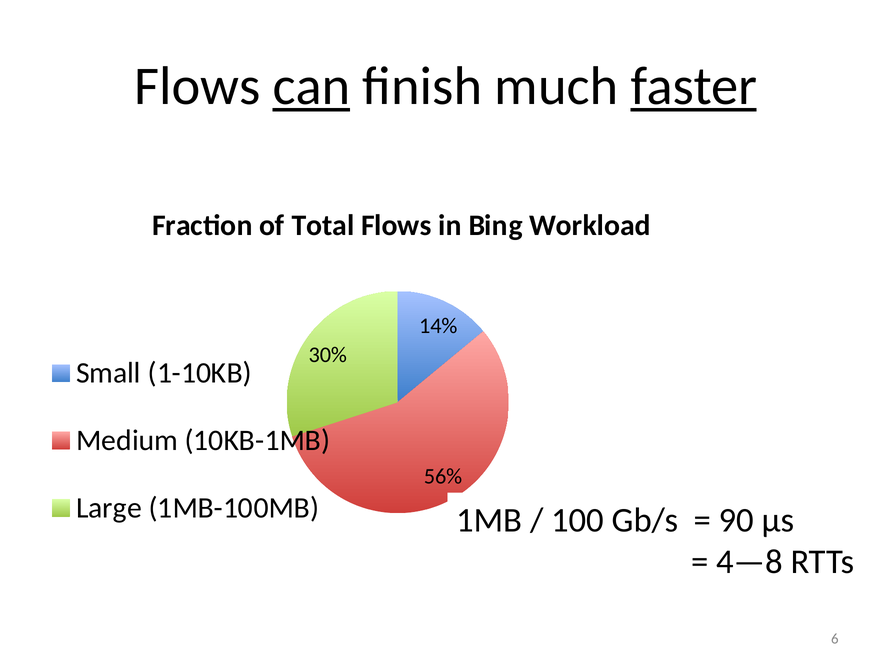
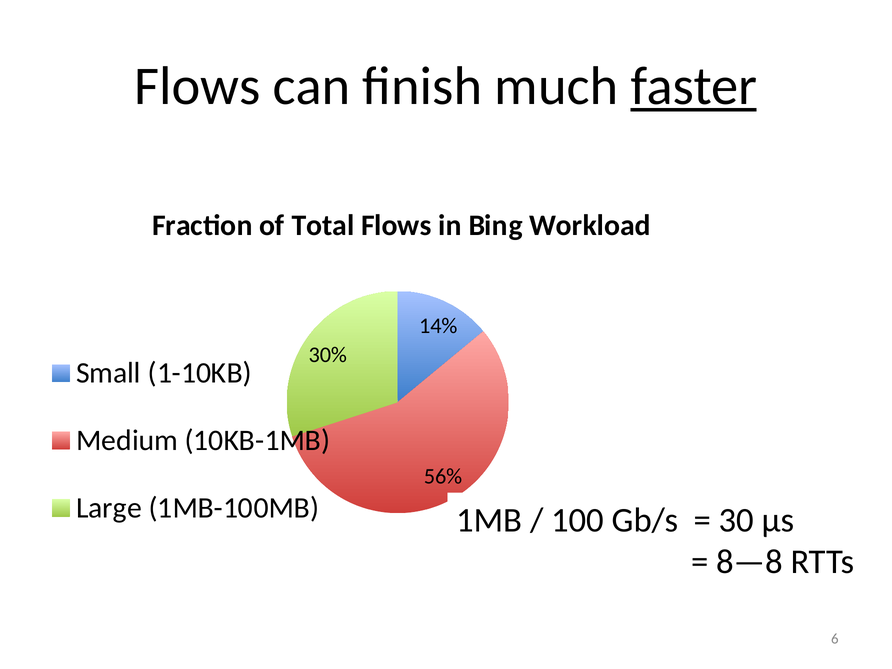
can underline: present -> none (311, 86)
90: 90 -> 30 (736, 520)
4—8: 4—8 -> 8—8 (749, 562)
